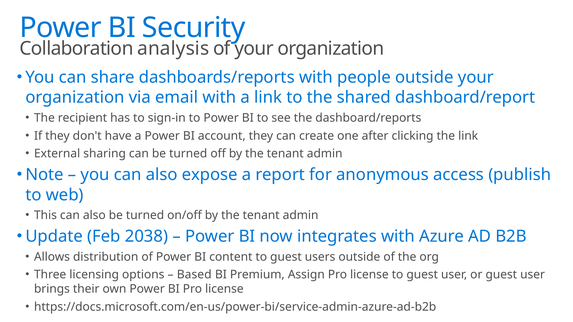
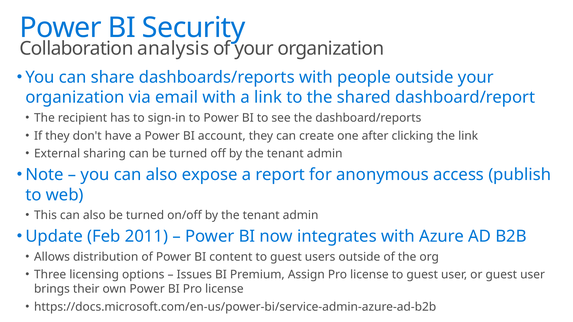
2038: 2038 -> 2011 (146, 237)
Based: Based -> Issues (194, 275)
